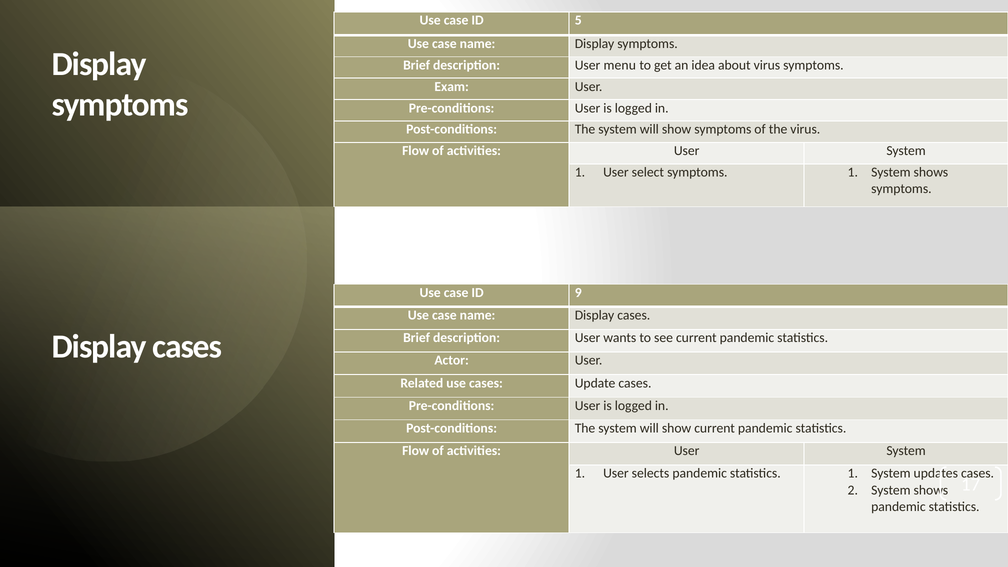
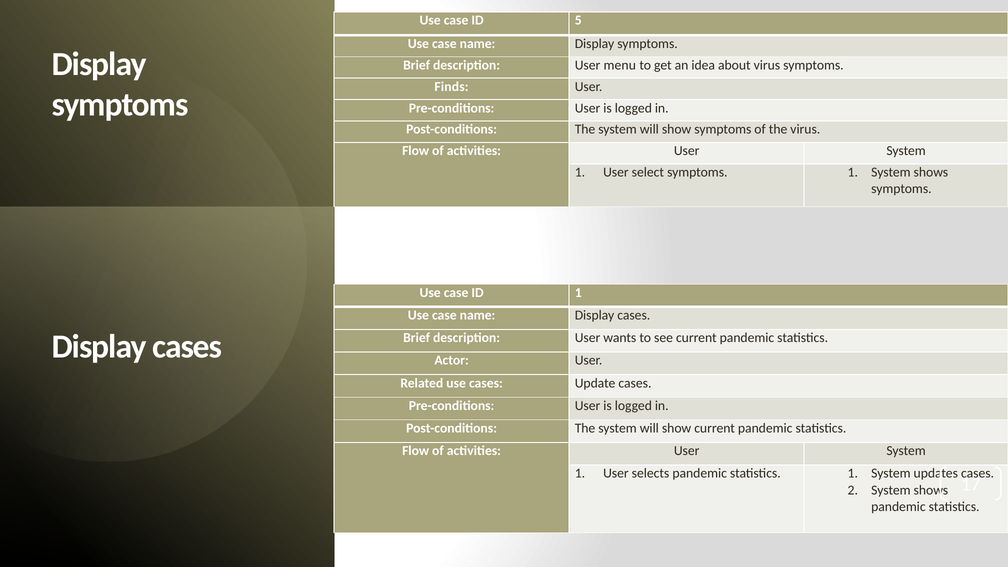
Exam: Exam -> Finds (452, 87)
ID 9: 9 -> 1 (578, 293)
